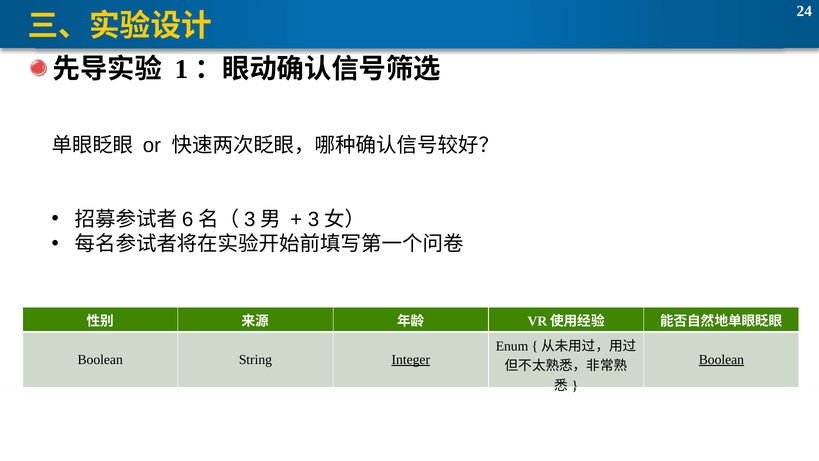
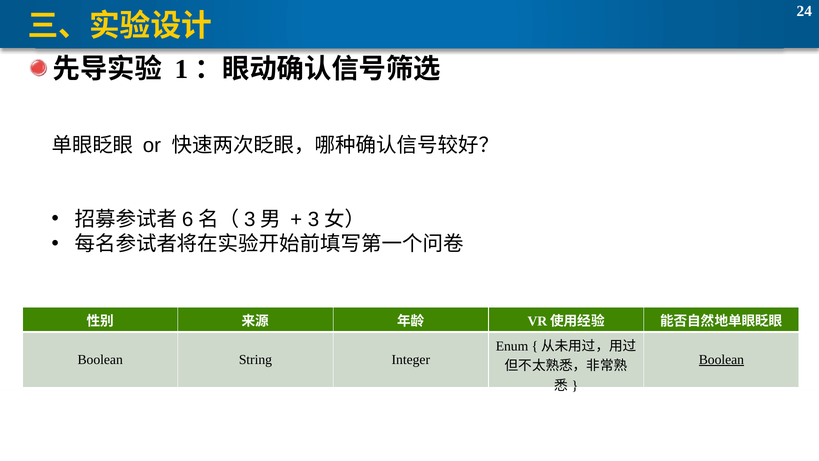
Integer underline: present -> none (411, 359)
